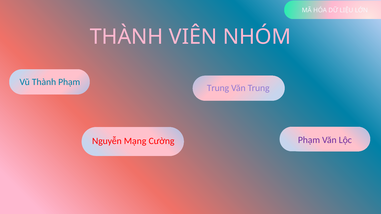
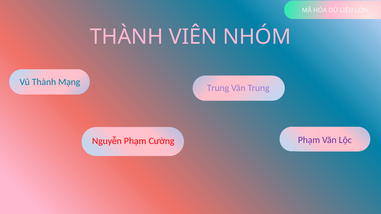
Thành Phạm: Phạm -> Mạng (69, 82)
Nguyễn Mạng: Mạng -> Phạm (135, 141)
